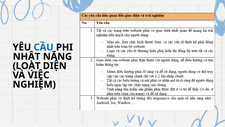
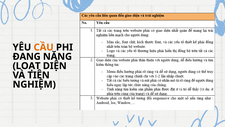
CẦU colour: blue -> orange (44, 47)
NHẬT: NHẬT -> ĐANG (27, 56)
VIỆC: VIỆC -> TIÊN (39, 75)
